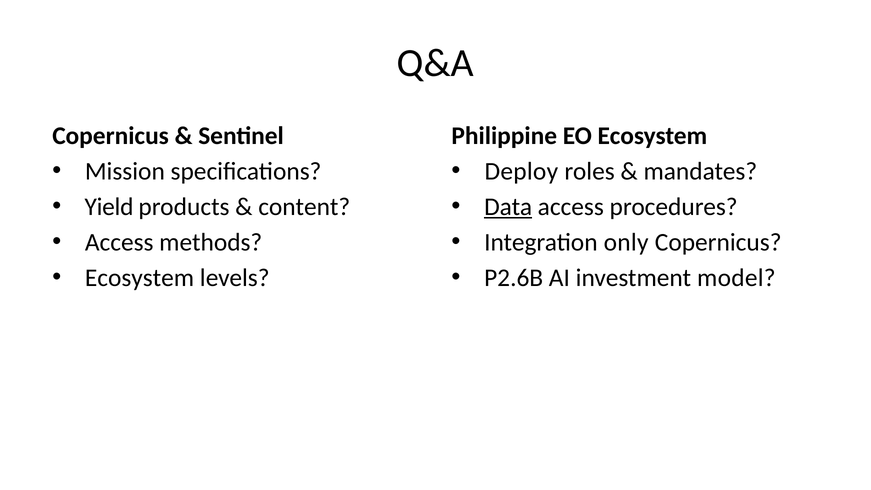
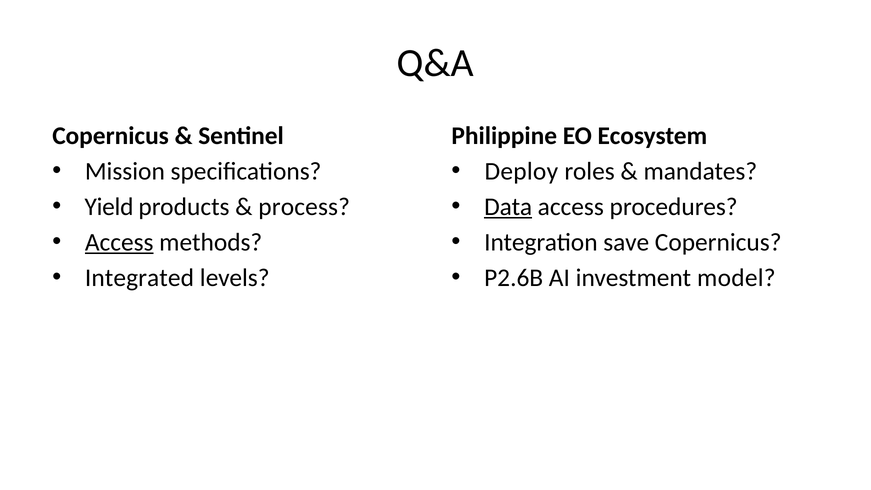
content: content -> process (304, 207)
Access underline: none -> present (119, 242)
only: only -> save (626, 242)
Ecosystem: Ecosystem -> Integrated (139, 278)
